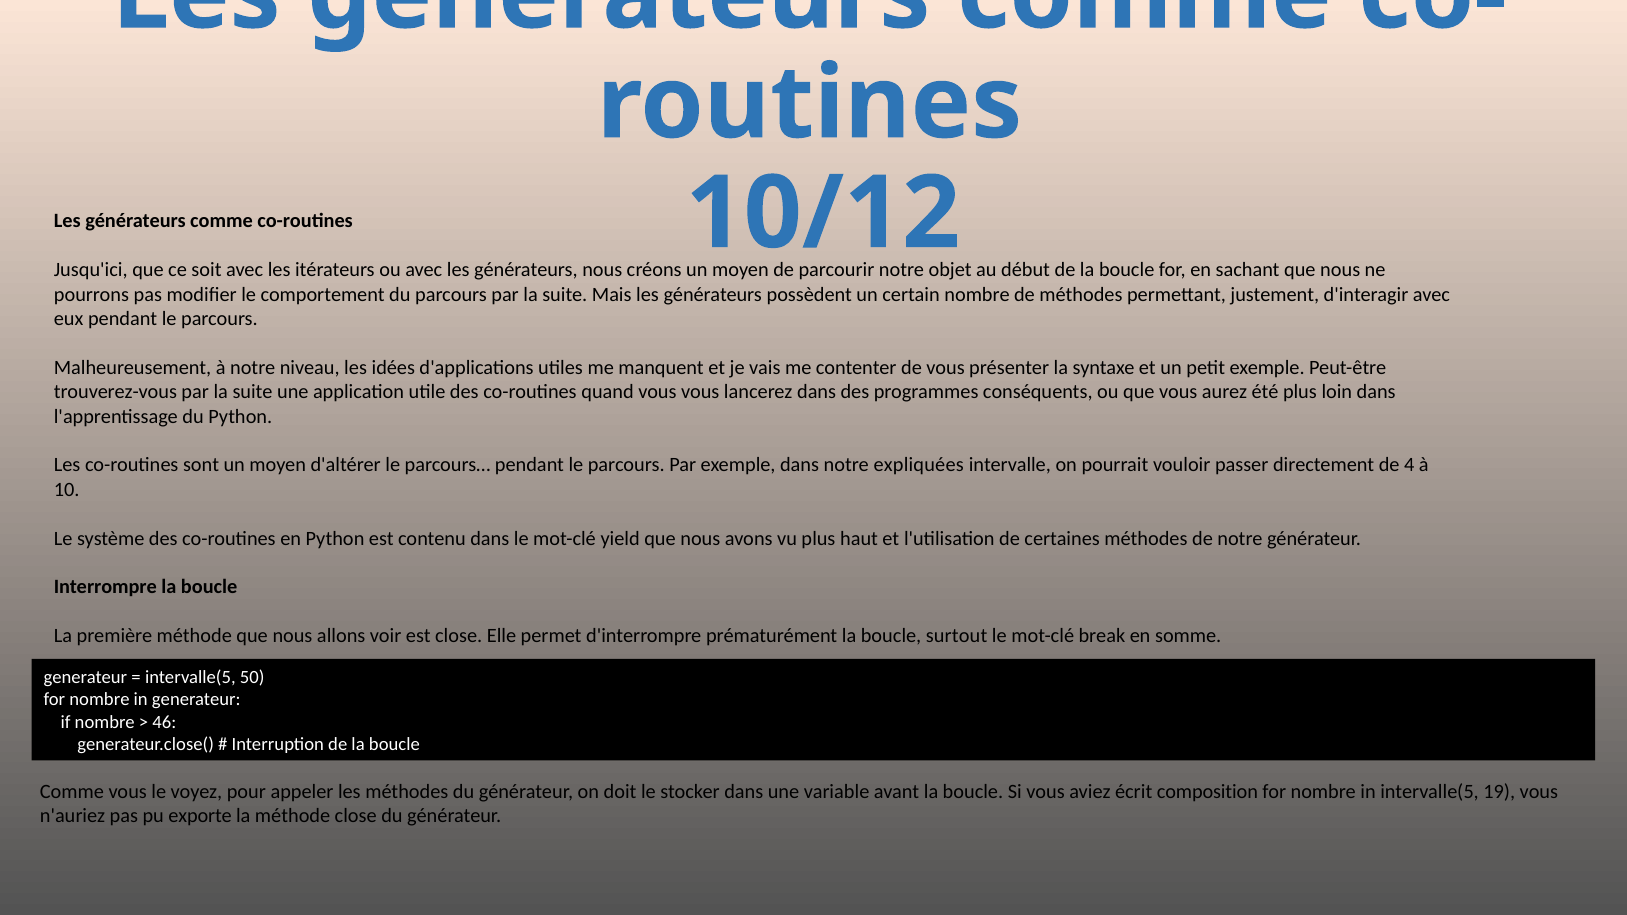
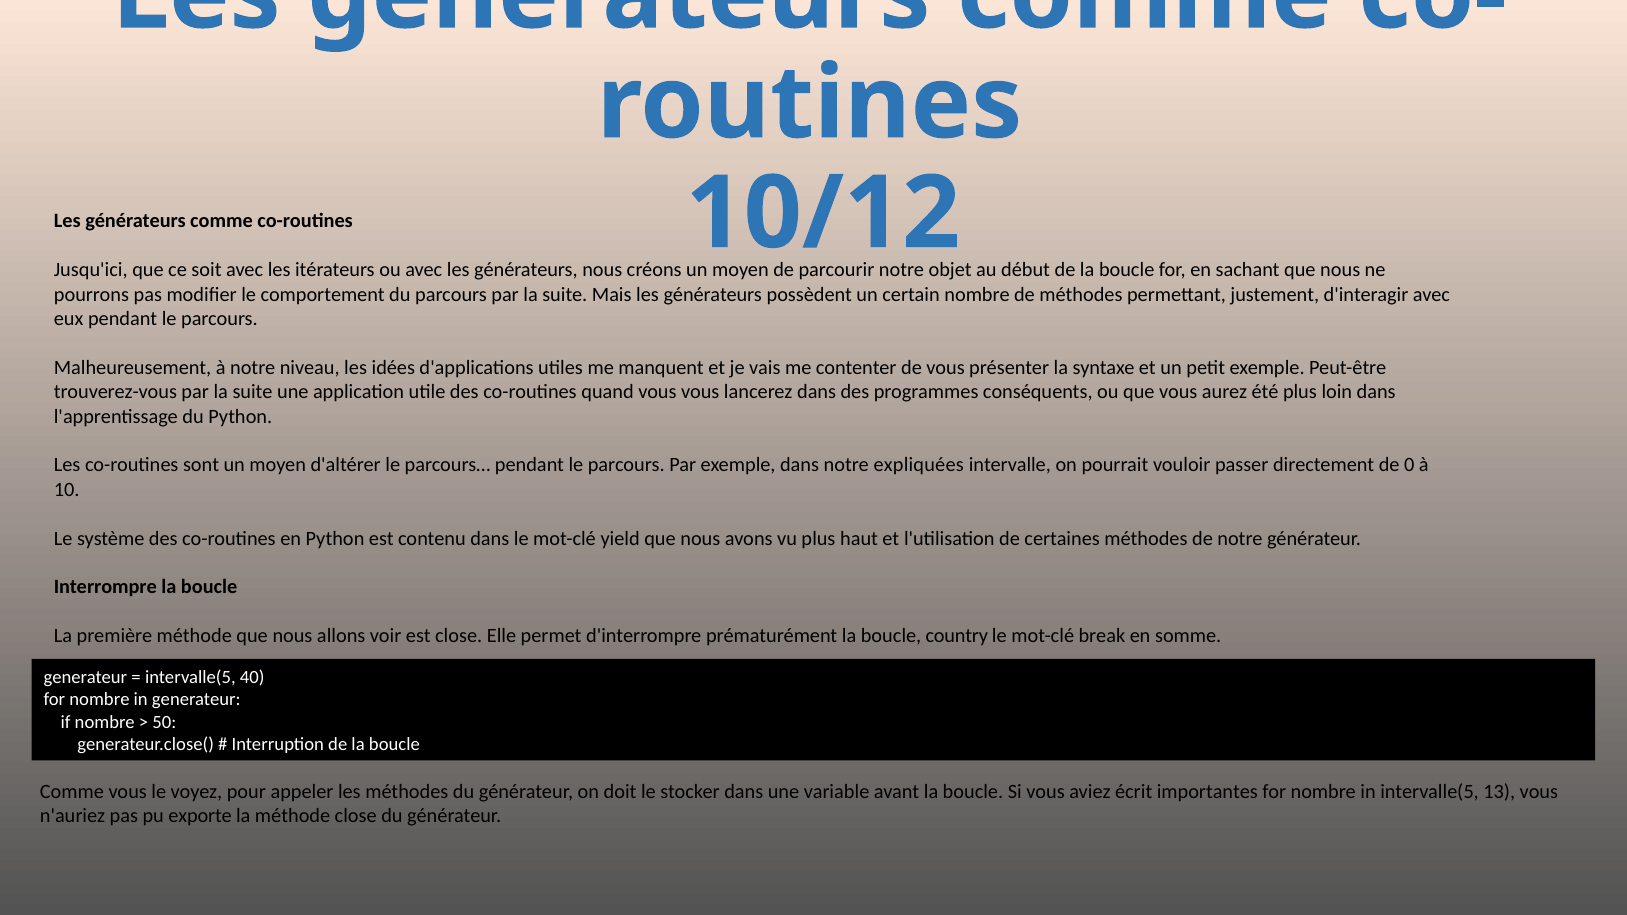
4: 4 -> 0 (1409, 465)
surtout: surtout -> country (957, 636)
50: 50 -> 40 (252, 678)
46: 46 -> 50 (164, 722)
composition: composition -> importantes (1207, 792)
19: 19 -> 13 (1499, 792)
